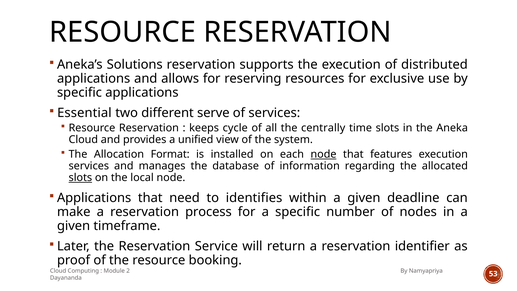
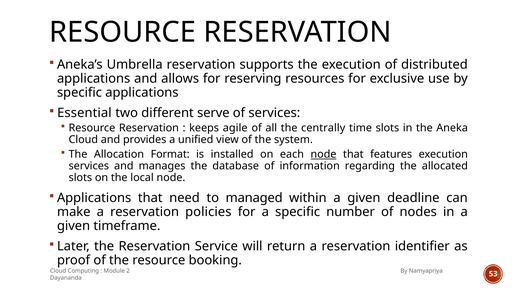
Solutions: Solutions -> Umbrella (135, 64)
cycle: cycle -> agile (235, 128)
slots underline: present -> none (80, 178)
identifies: identifies -> managed (254, 198)
process: process -> policies (208, 212)
